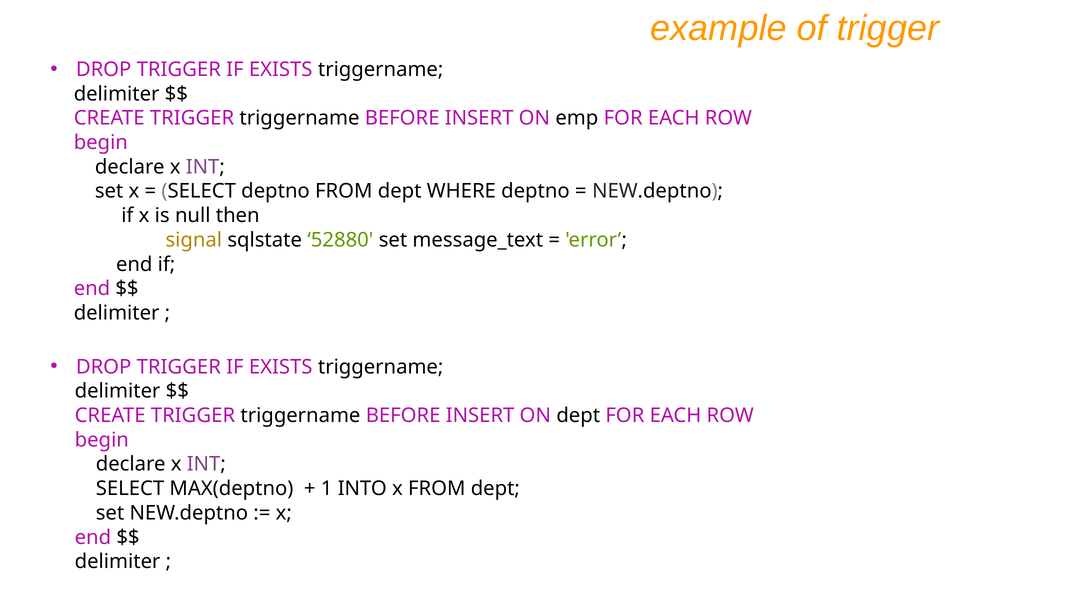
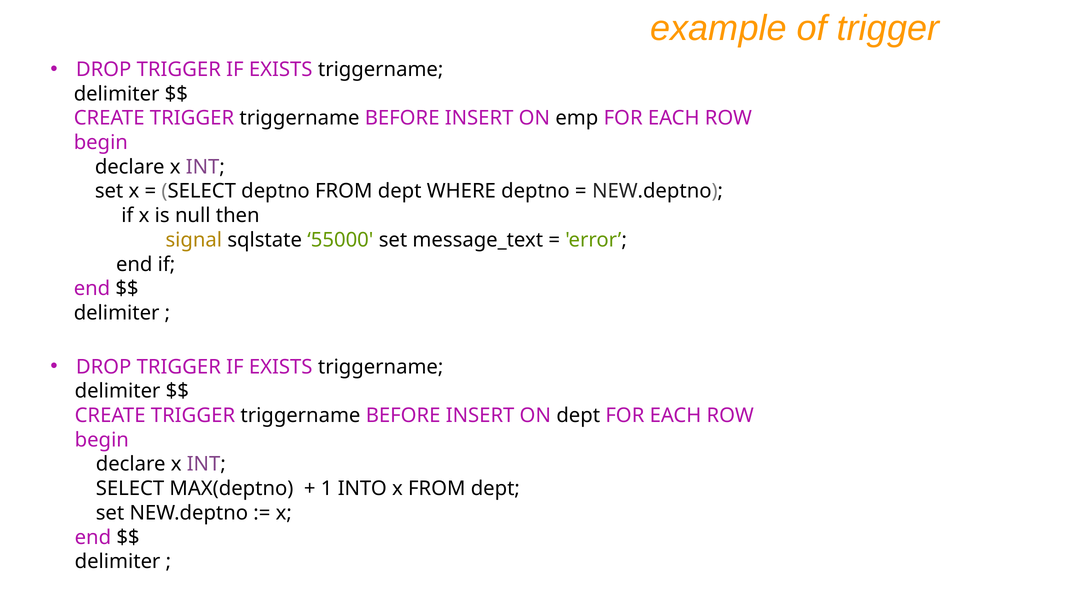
52880: 52880 -> 55000 (340, 240)
